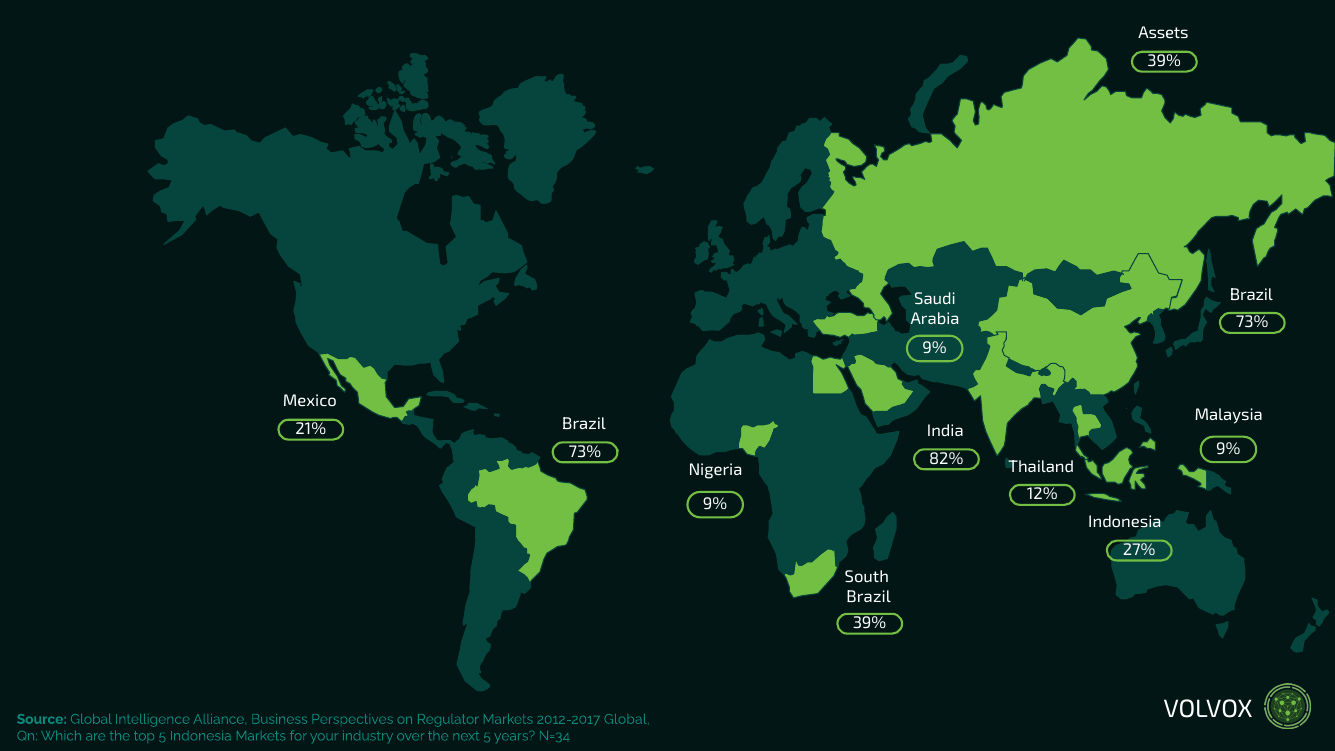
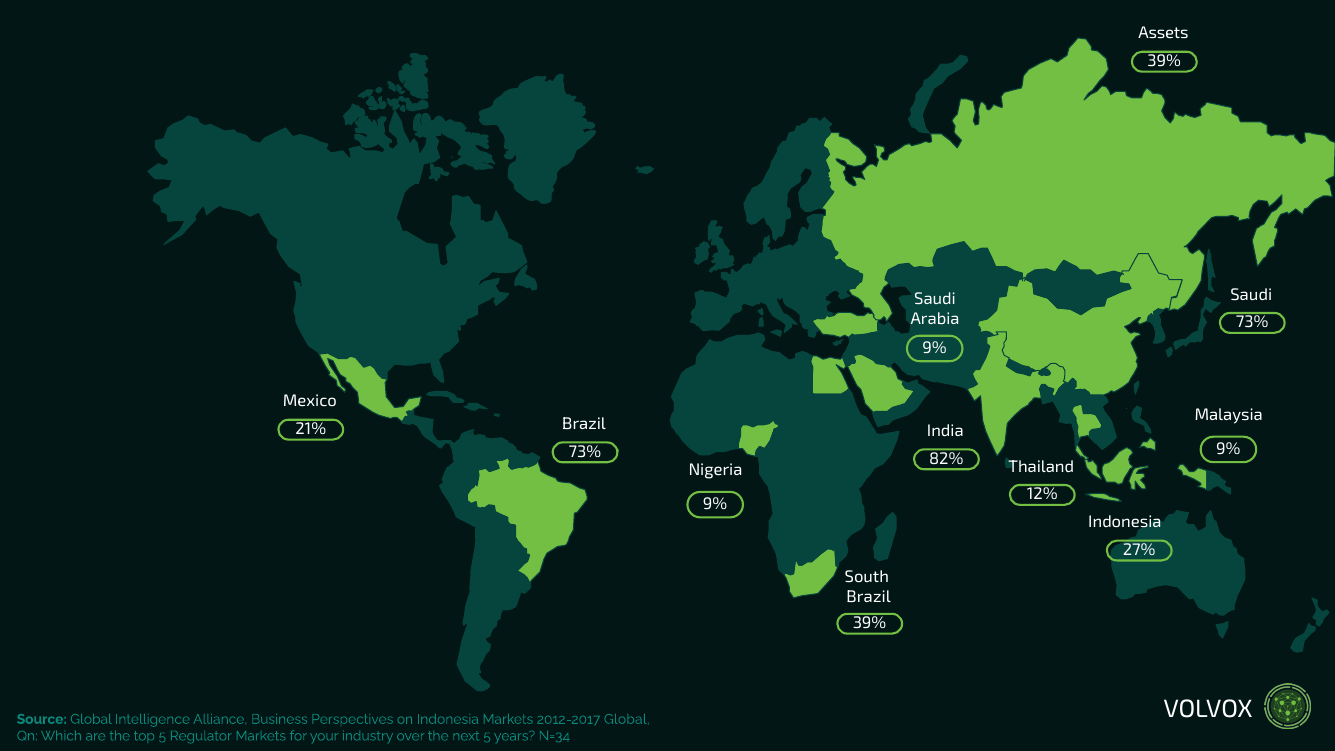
Brazil: Brazil -> Saudi (1251, 295)
on Regulator: Regulator -> Indonesia (448, 719)
5 Indonesia: Indonesia -> Regulator (201, 736)
